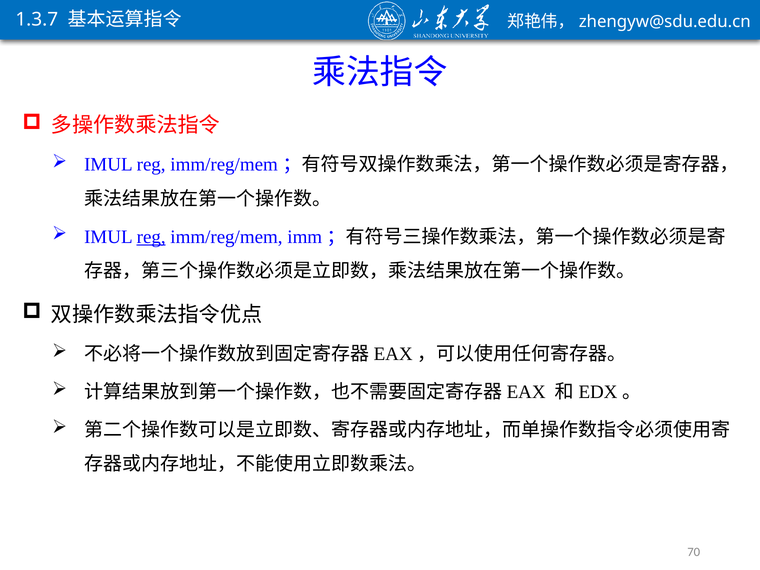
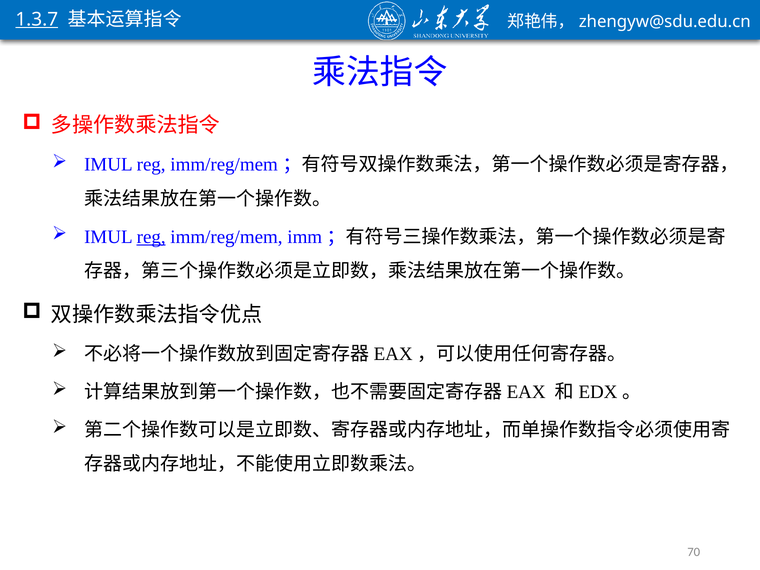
1.3.7 underline: none -> present (37, 19)
